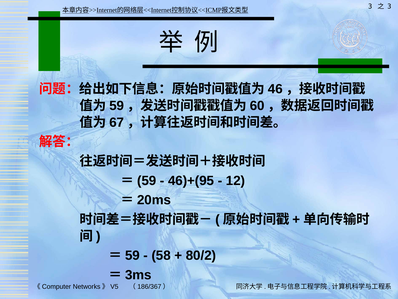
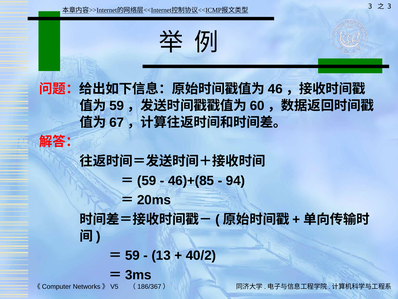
46)+(95: 46)+(95 -> 46)+(85 (191, 180)
12: 12 -> 94 (235, 180)
58: 58 -> 13 (161, 255)
80/2: 80/2 -> 40/2 (201, 255)
